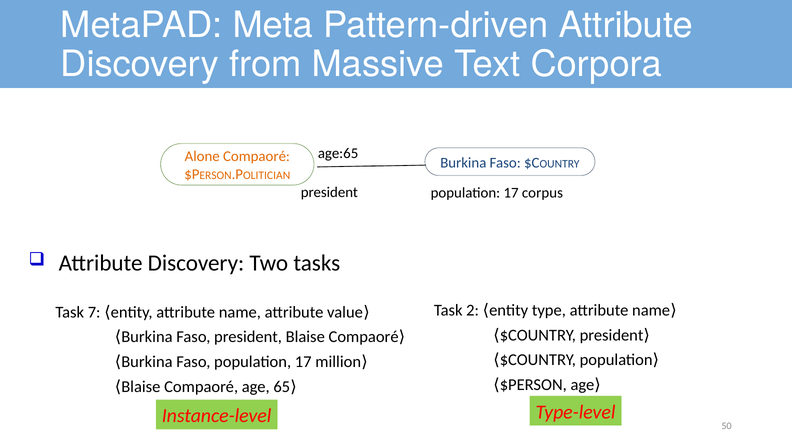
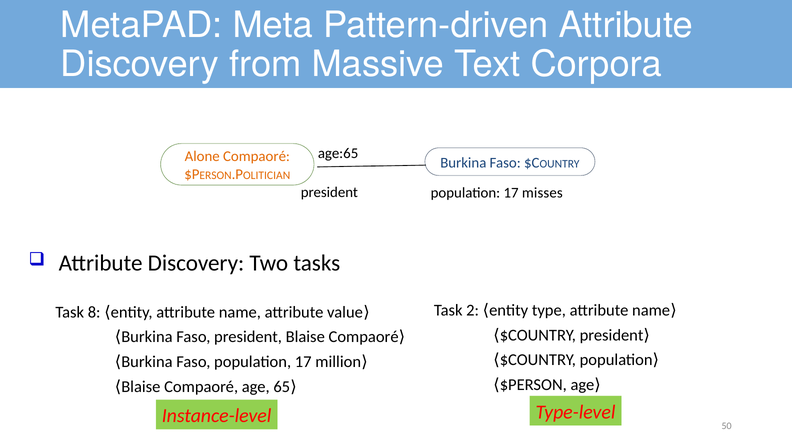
corpus: corpus -> misses (542, 193)
7: 7 -> 8 (94, 312)
